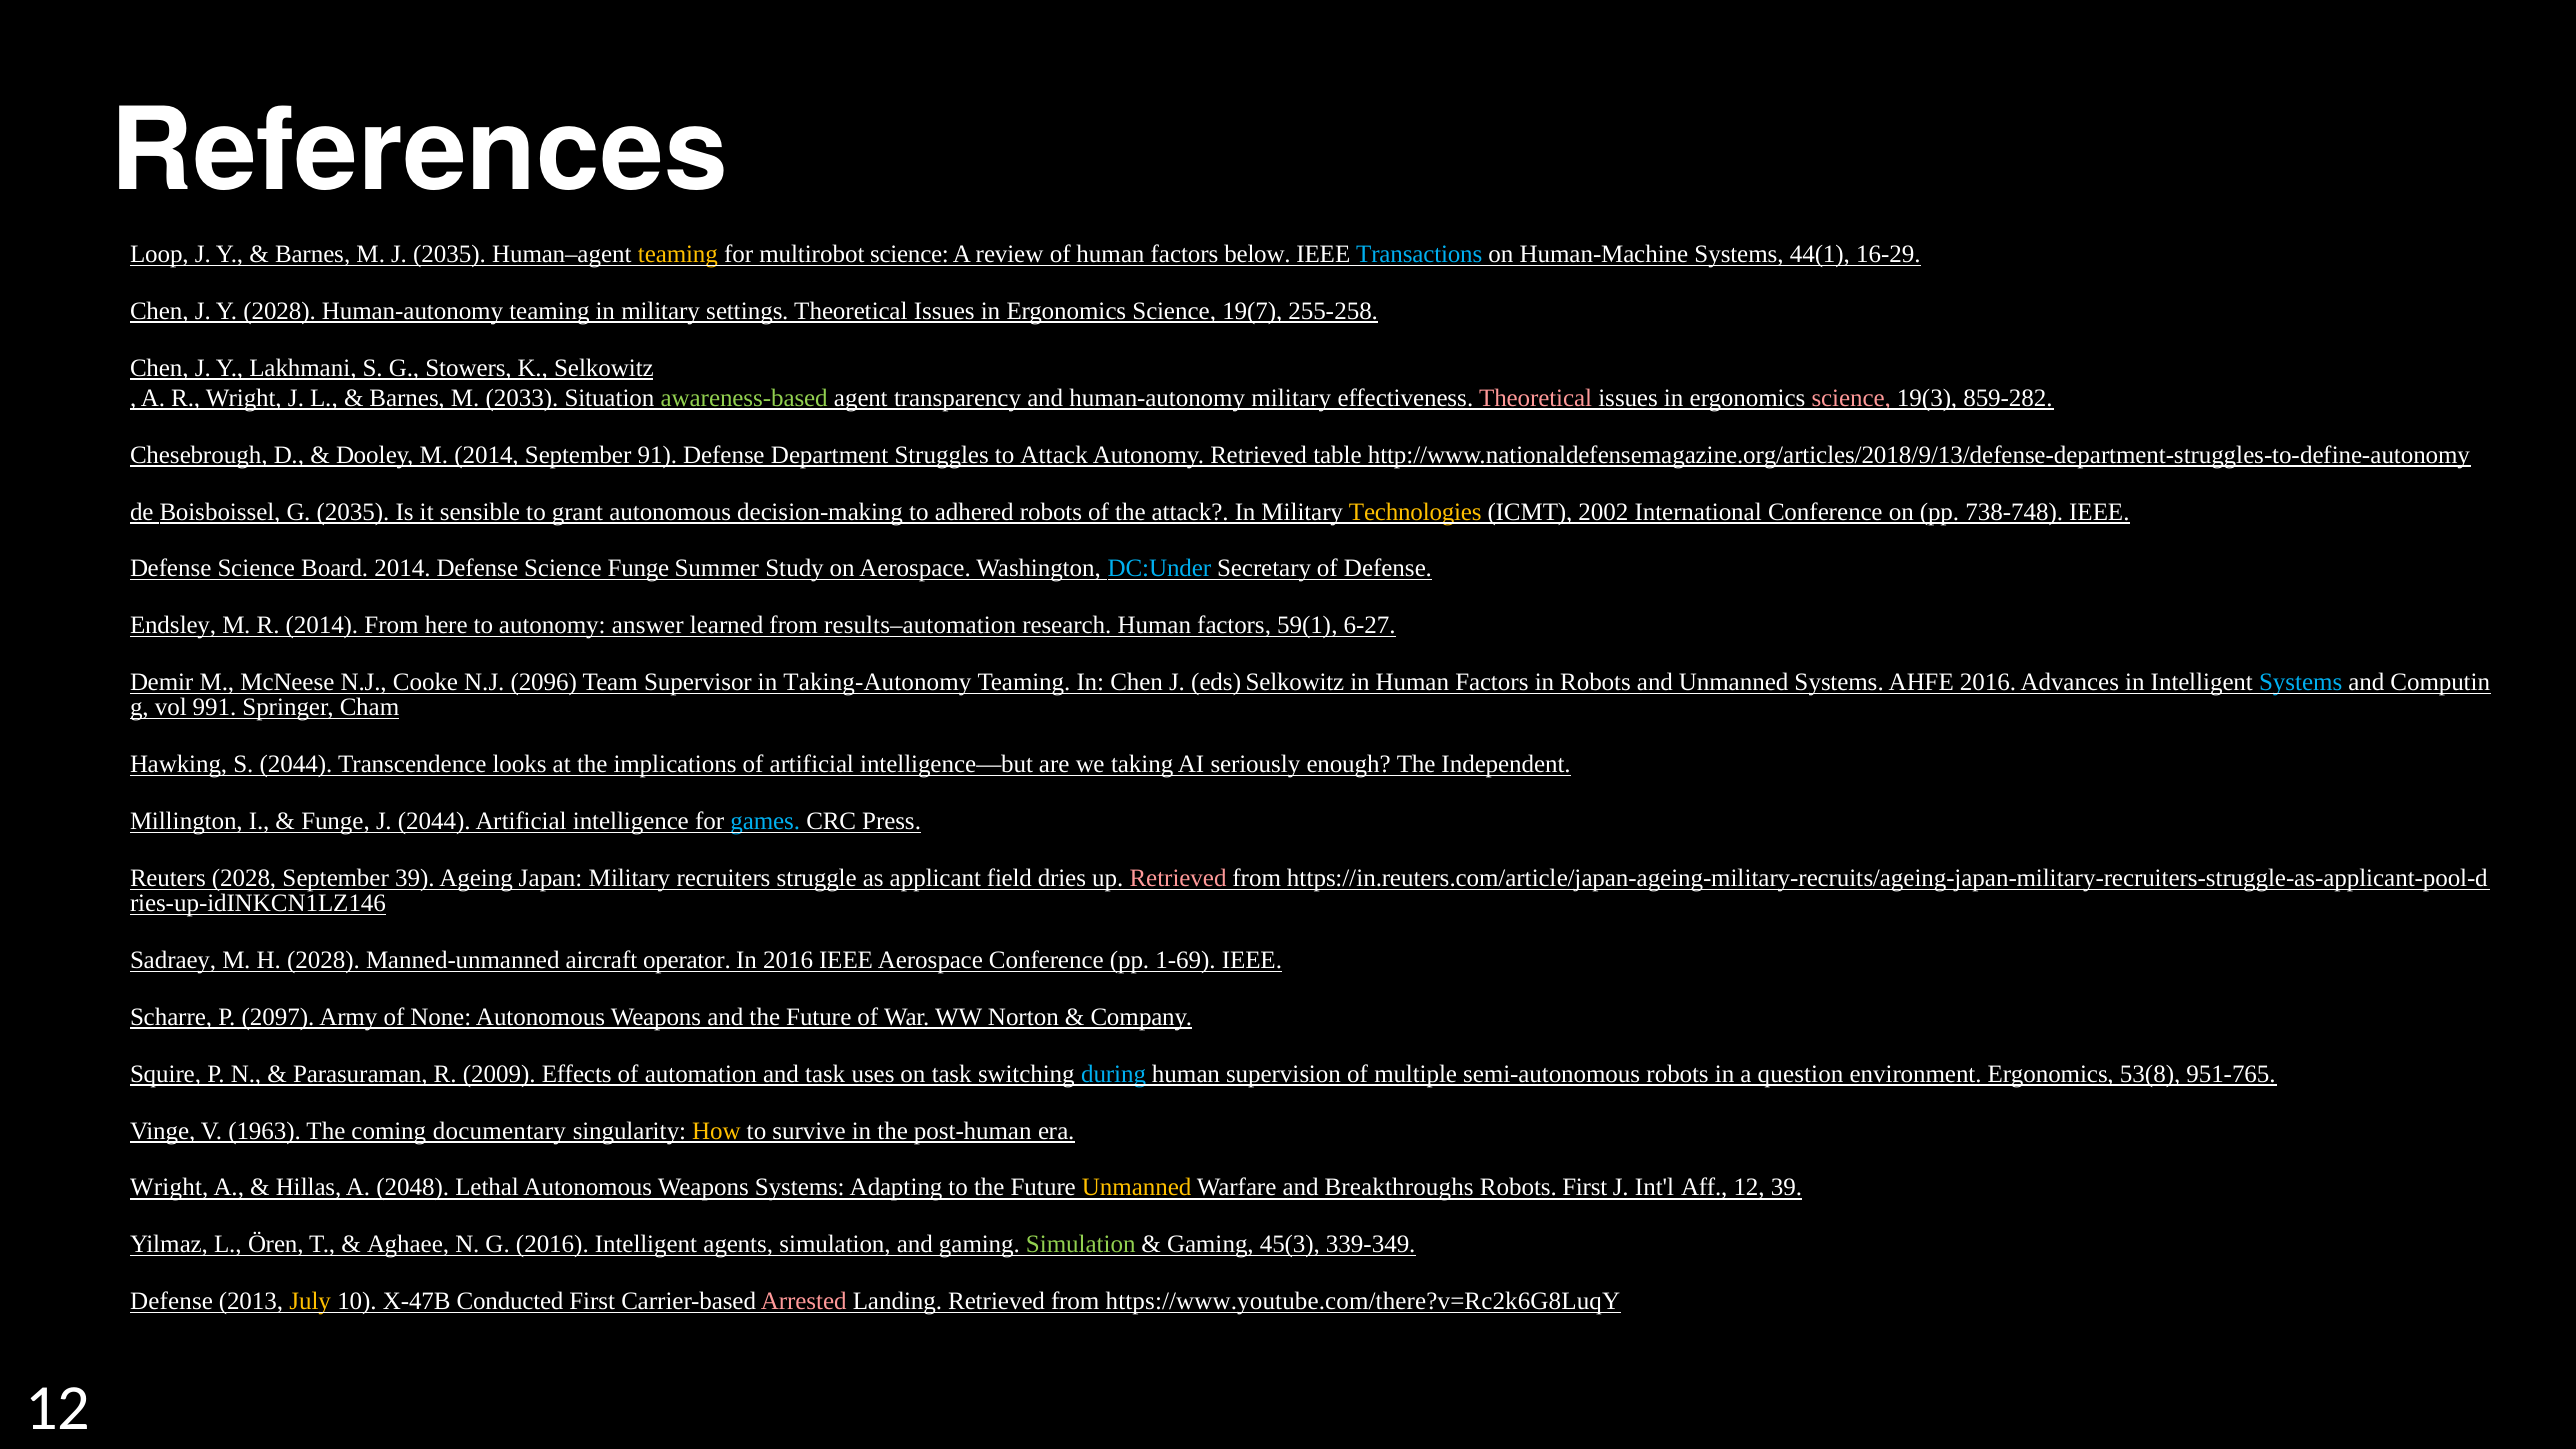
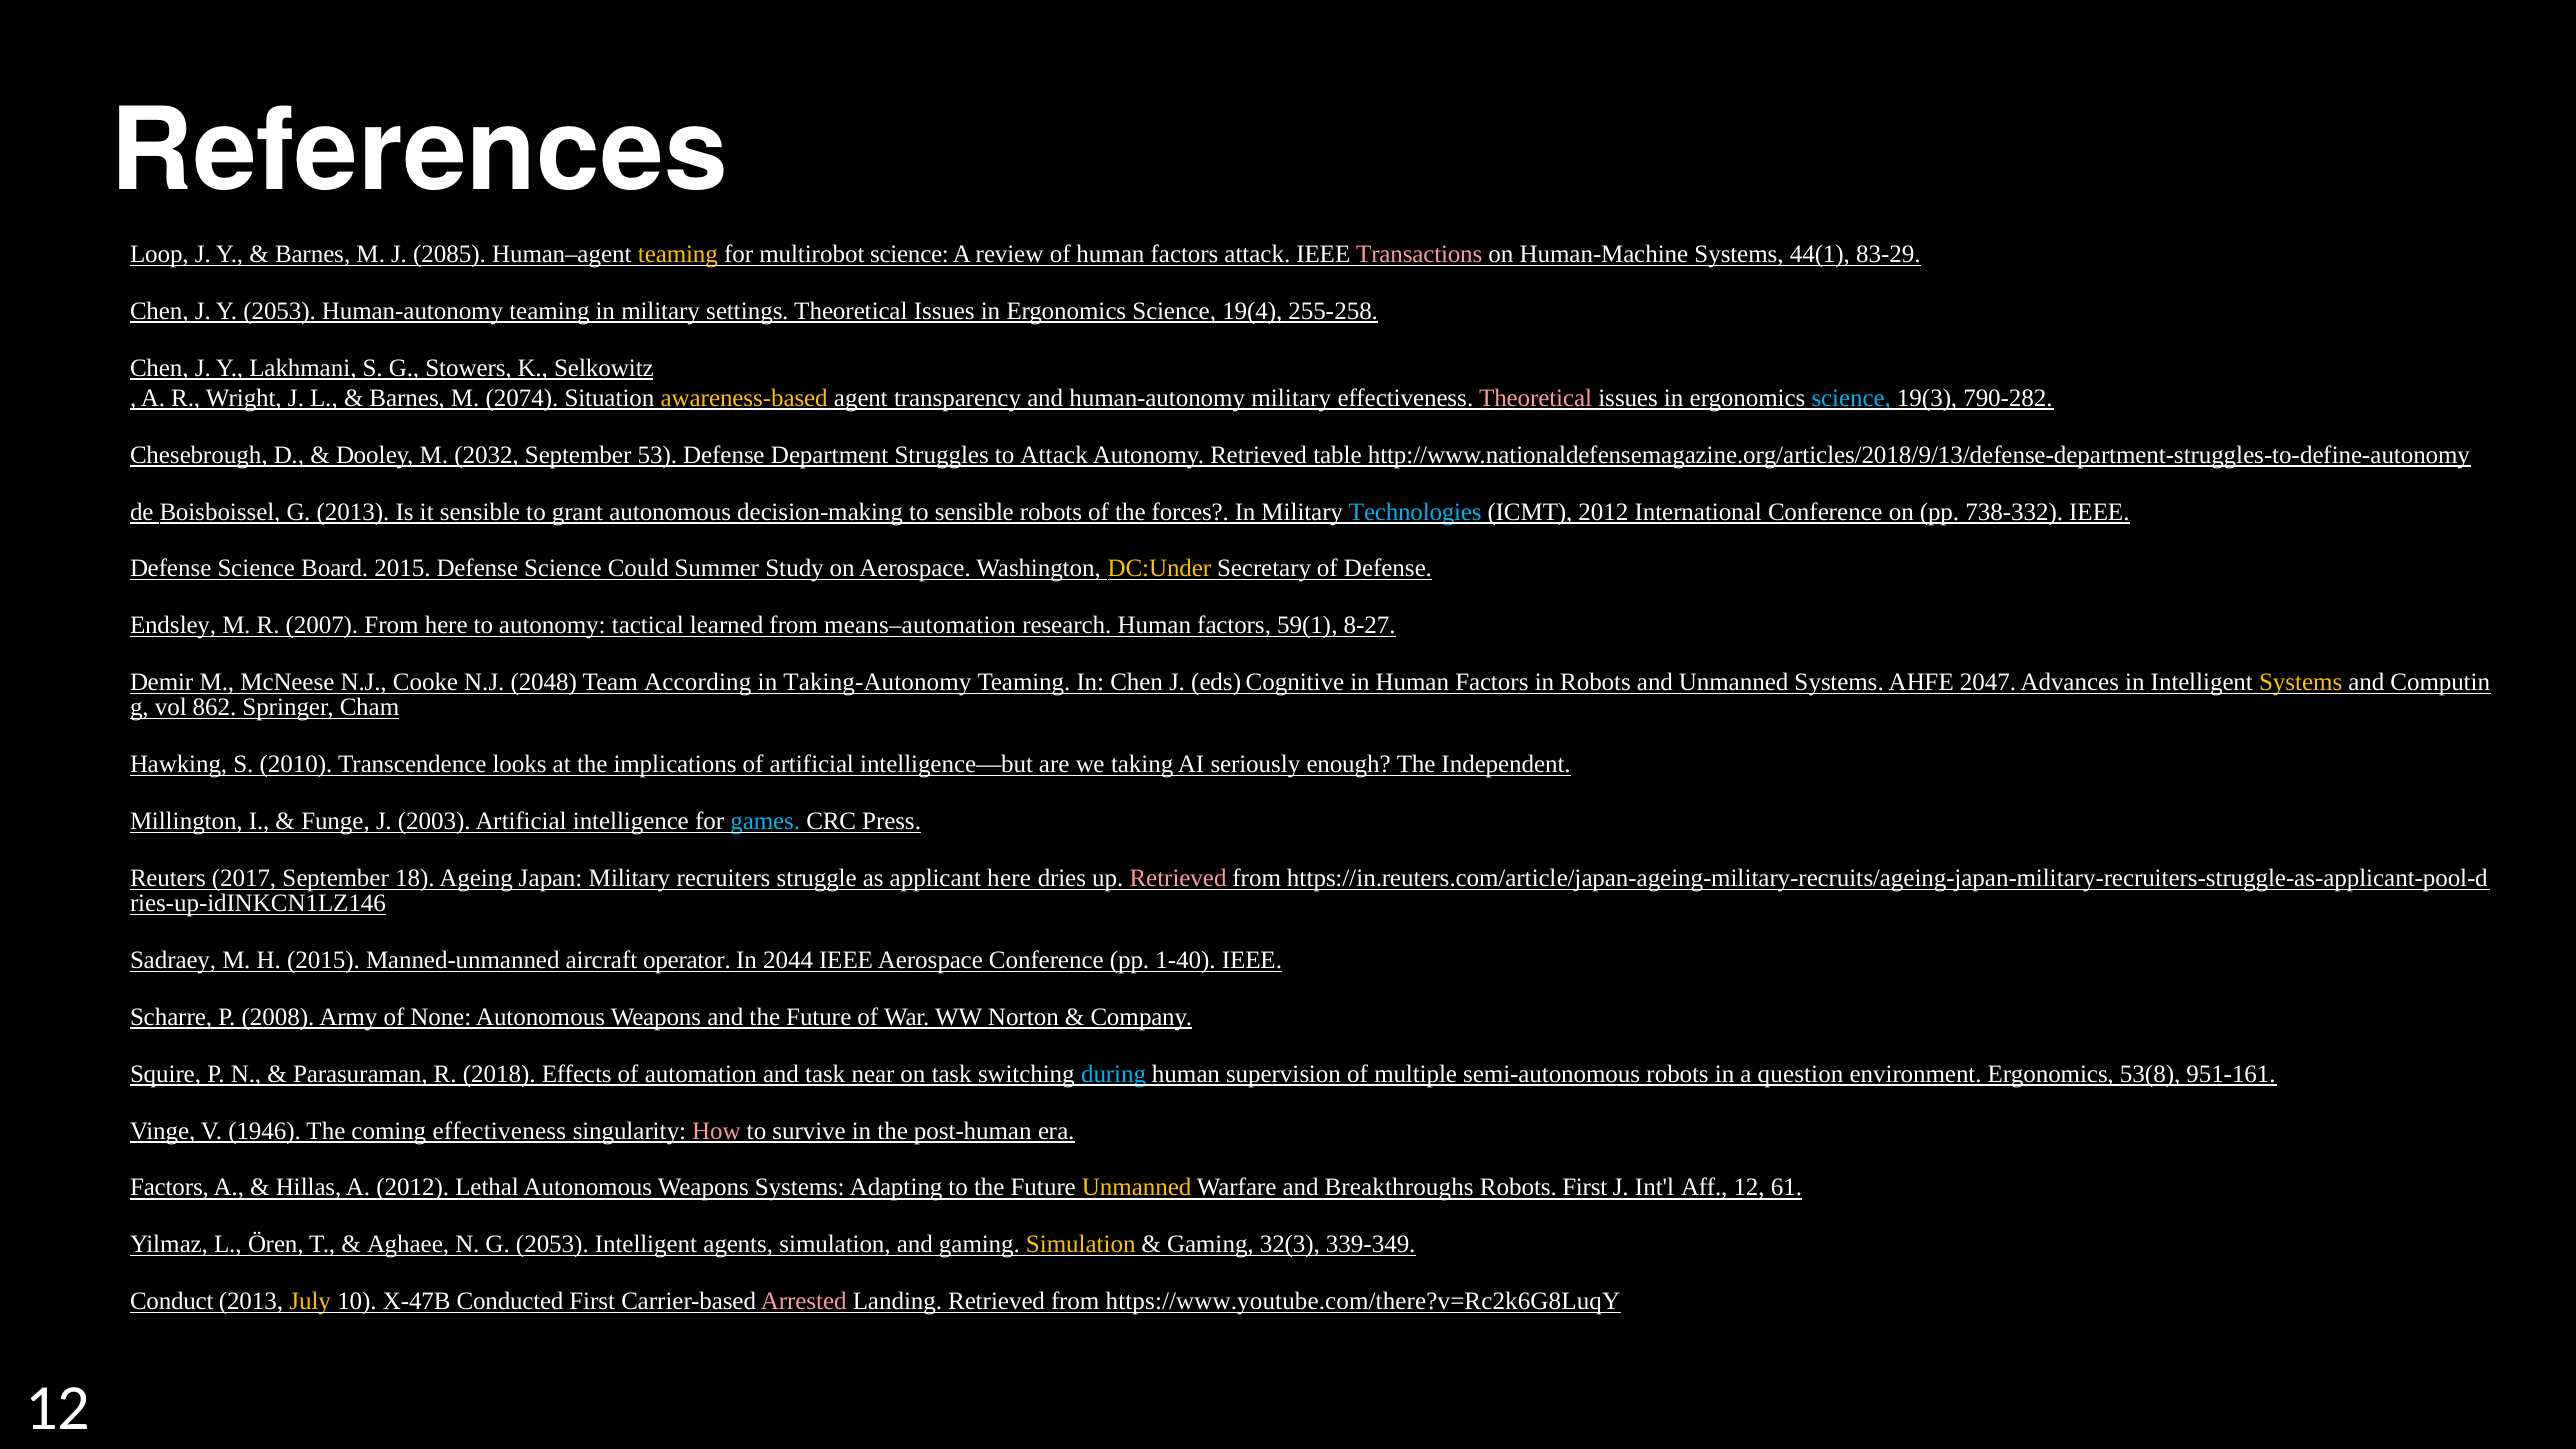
J 2035: 2035 -> 2085 (450, 254)
factors below: below -> attack (1257, 254)
Transactions colour: light blue -> pink (1419, 254)
16-29: 16-29 -> 83-29 (1888, 254)
Y 2028: 2028 -> 2053 (280, 311)
19(7: 19(7 -> 19(4 (1252, 311)
2033: 2033 -> 2074 (522, 398)
awareness-based colour: light green -> yellow (744, 398)
science colour: pink -> light blue (1851, 398)
859-282: 859-282 -> 790-282 (2008, 398)
M 2014: 2014 -> 2032 (487, 455)
91: 91 -> 53 (657, 455)
G 2035: 2035 -> 2013 (353, 512)
to adhered: adhered -> sensible (974, 512)
the attack: attack -> forces (1190, 512)
Technologies colour: yellow -> light blue (1415, 512)
ICMT 2002: 2002 -> 2012 (1603, 512)
738-748: 738-748 -> 738-332 (2014, 512)
Board 2014: 2014 -> 2015 (403, 569)
Science Funge: Funge -> Could (638, 569)
DC:Under colour: light blue -> yellow (1159, 569)
R 2014: 2014 -> 2007 (322, 626)
answer: answer -> tactical (648, 626)
results–automation: results–automation -> means–automation (920, 626)
6-27: 6-27 -> 8-27 (1370, 626)
2096: 2096 -> 2048 (544, 682)
Supervisor: Supervisor -> According (698, 682)
eds Selkowitz: Selkowitz -> Cognitive (1295, 682)
AHFE 2016: 2016 -> 2047 (1988, 682)
Systems colour: light blue -> yellow (2301, 682)
991: 991 -> 862 (214, 708)
S 2044: 2044 -> 2010 (296, 764)
J 2044: 2044 -> 2003 (434, 821)
Reuters 2028: 2028 -> 2017 (244, 878)
September 39: 39 -> 18 (415, 878)
applicant field: field -> here (1009, 878)
H 2028: 2028 -> 2015 (323, 960)
In 2016: 2016 -> 2044 (788, 960)
1-69: 1-69 -> 1-40 (1186, 960)
2097: 2097 -> 2008 (278, 1017)
2009: 2009 -> 2018 (499, 1074)
uses: uses -> near (873, 1074)
951-765: 951-765 -> 951-161 (2231, 1074)
1963: 1963 -> 1946 (265, 1131)
coming documentary: documentary -> effectiveness (499, 1131)
How colour: yellow -> pink (716, 1131)
Wright: Wright -> Factors (169, 1188)
A 2048: 2048 -> 2012 (413, 1188)
12 39: 39 -> 61 (1786, 1188)
G 2016: 2016 -> 2053 (552, 1245)
Simulation colour: light green -> yellow (1081, 1245)
45(3: 45(3 -> 32(3 (1290, 1245)
Defense: Defense -> Conduct (172, 1302)
